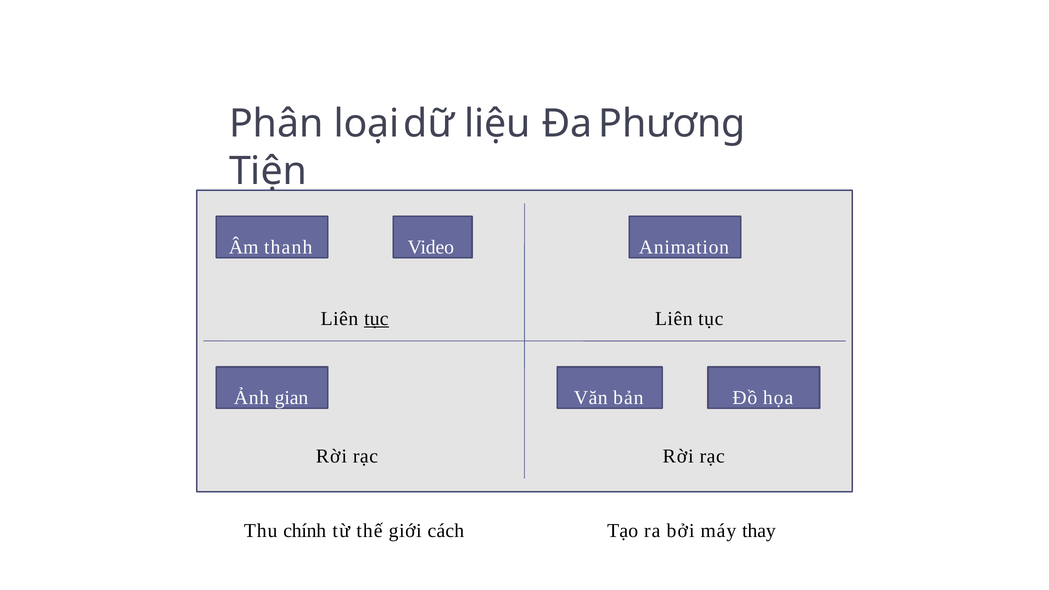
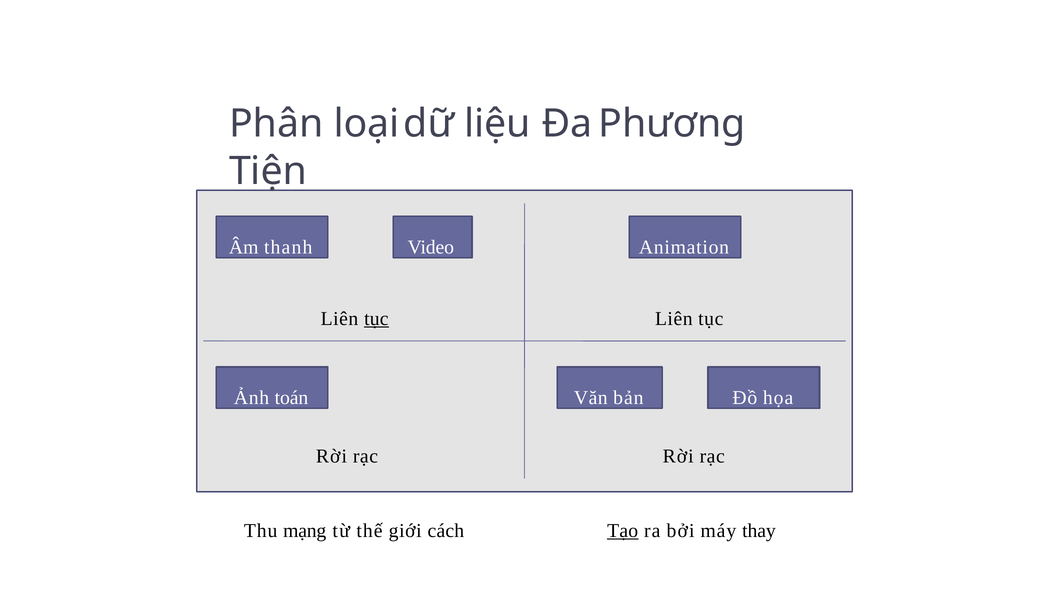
gian: gian -> toán (292, 398)
chính: chính -> mạng (305, 531)
Tạo underline: none -> present (623, 531)
